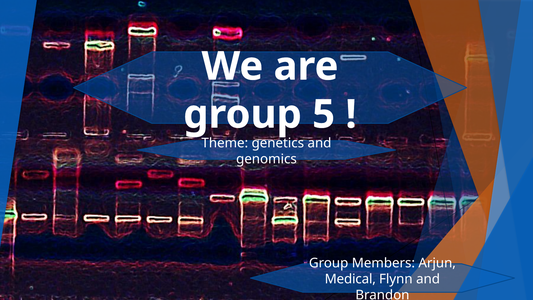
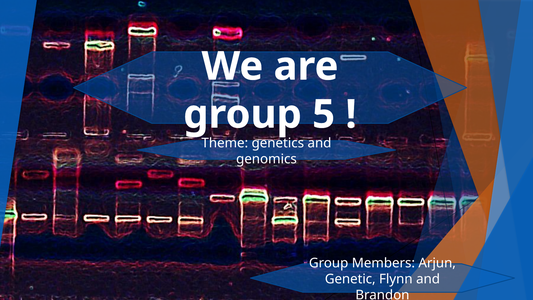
Medical: Medical -> Genetic (350, 279)
